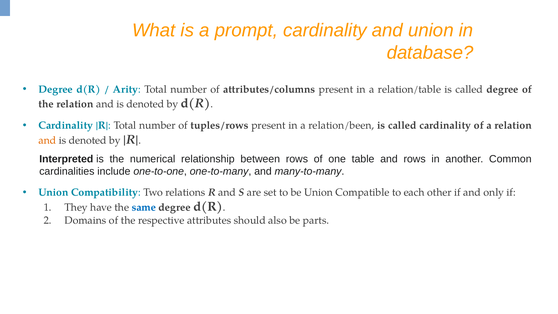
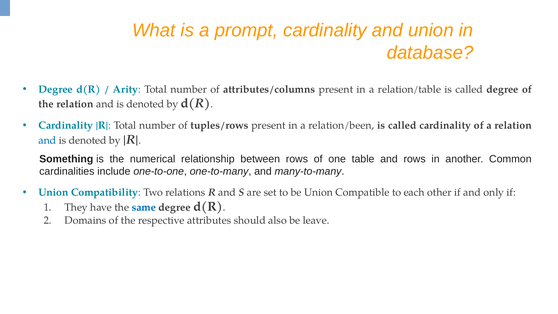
and colour: orange -> blue (47, 140)
Interpreted: Interpreted -> Something (66, 159)
parts: parts -> leave (316, 220)
